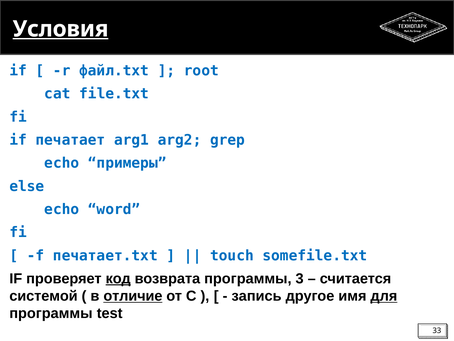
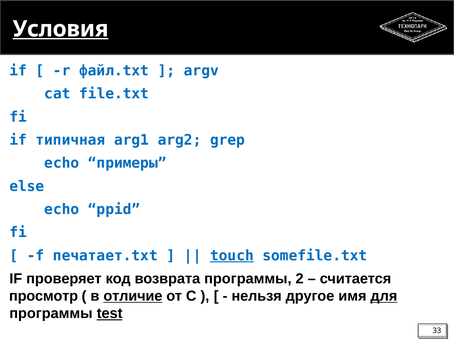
root: root -> argv (201, 71)
печатает: печатает -> типичная (70, 140)
word: word -> ppid (114, 209)
touch underline: none -> present (232, 255)
код underline: present -> none (118, 278)
3: 3 -> 2 (300, 278)
системой: системой -> просмотр (44, 296)
запись: запись -> нельзя (257, 296)
test underline: none -> present (110, 313)
